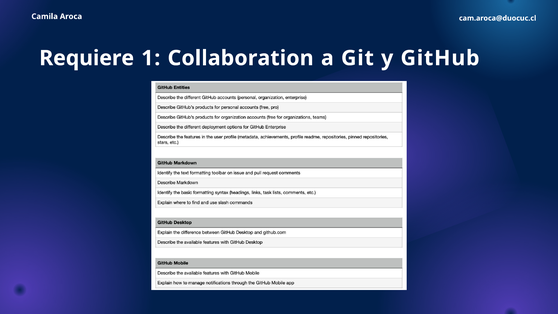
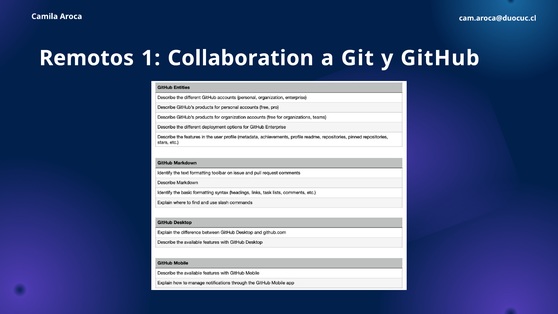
Requiere: Requiere -> Remotos (87, 58)
